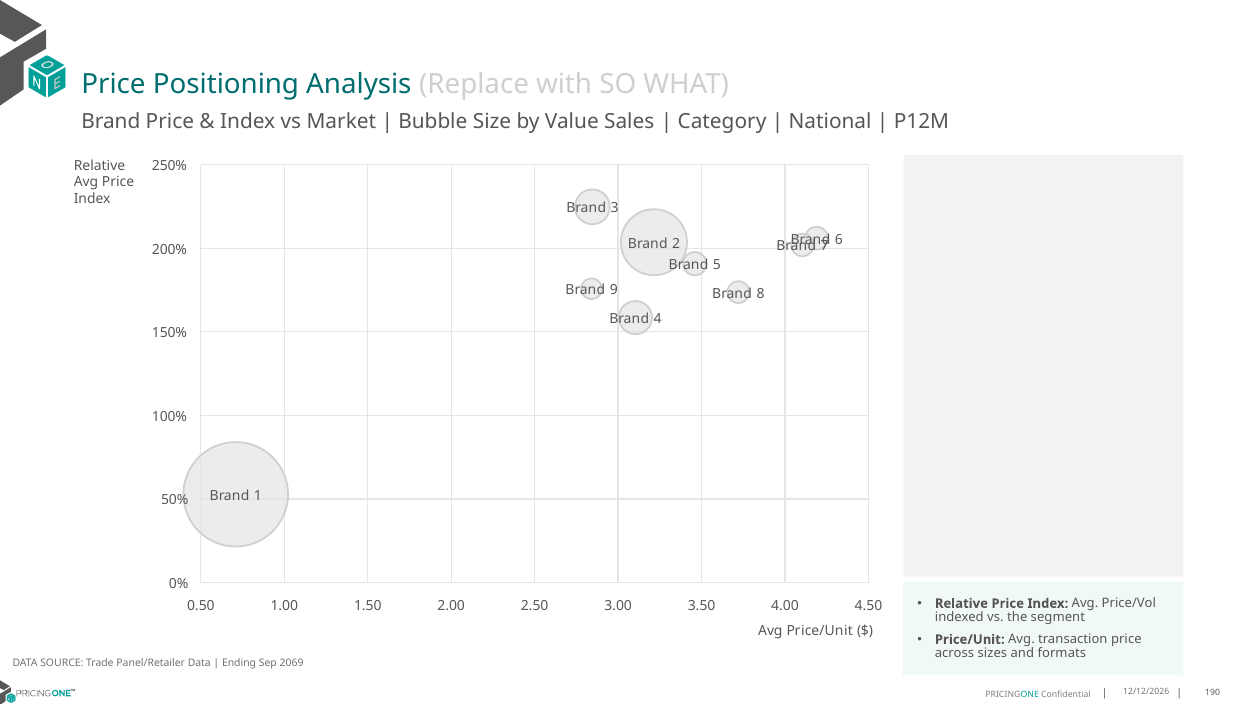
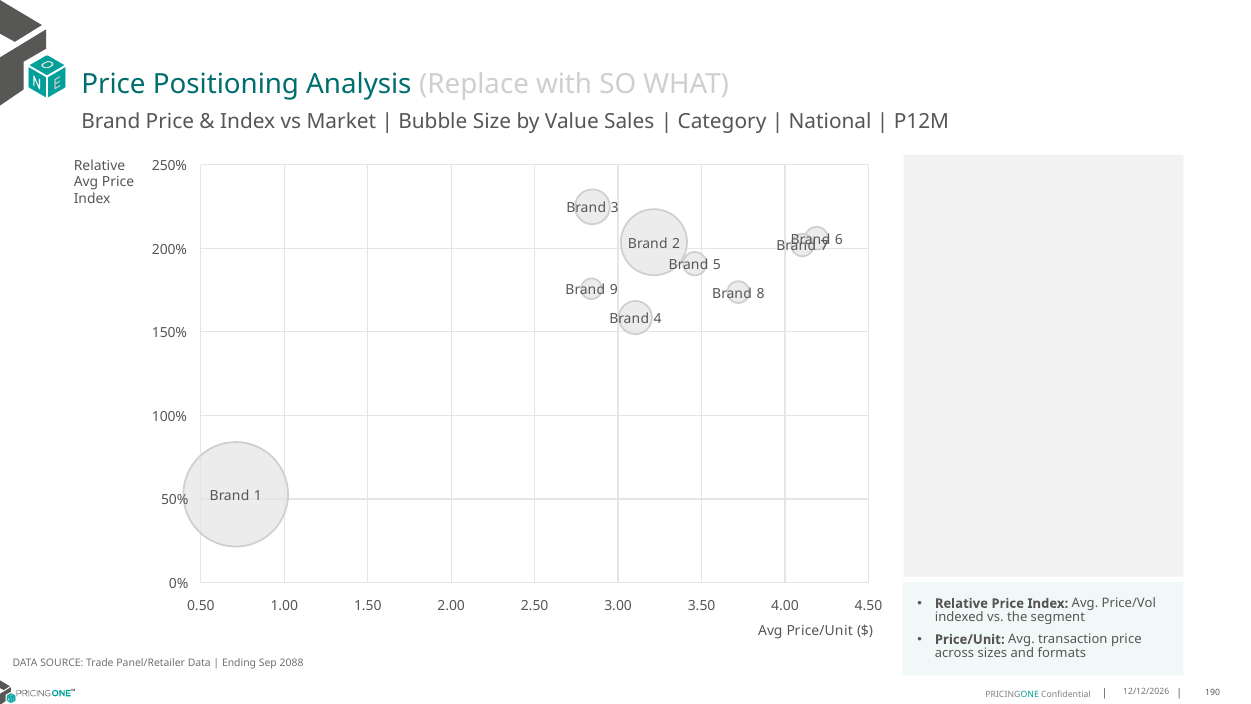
2069: 2069 -> 2088 (292, 663)
